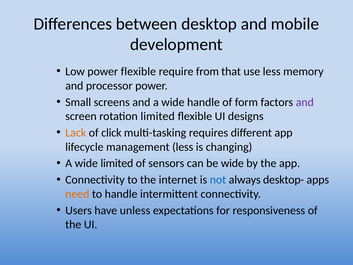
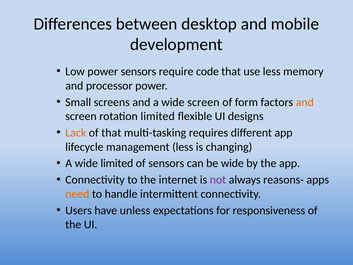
power flexible: flexible -> sensors (138, 71)
from: from -> code (207, 71)
wide handle: handle -> screen (203, 102)
and colour: purple -> orange (305, 102)
of click: click -> that (111, 133)
not colour: blue -> purple (218, 180)
desktop-: desktop- -> reasons- (284, 180)
